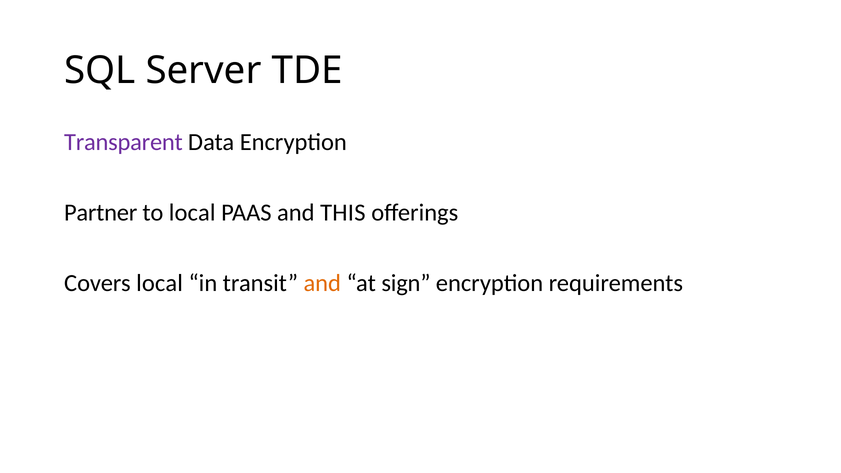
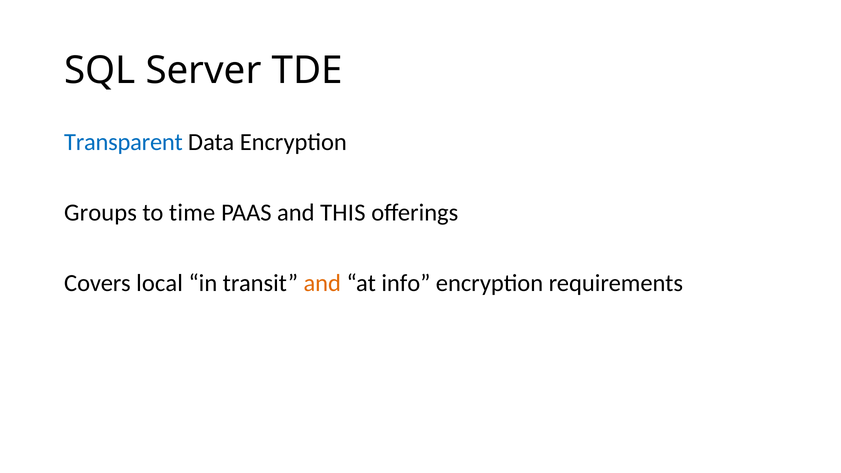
Transparent colour: purple -> blue (123, 142)
Partner: Partner -> Groups (100, 213)
to local: local -> time (192, 213)
sign: sign -> info (406, 283)
